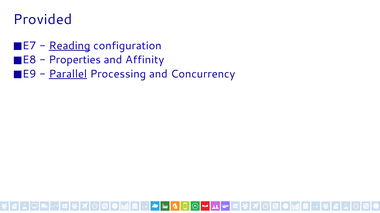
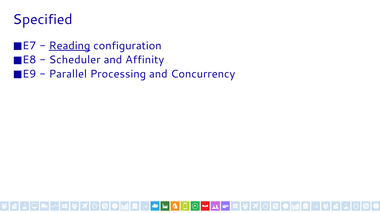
Provided: Provided -> Specified (43, 19)
Properties: Properties -> Scheduler (75, 60)
Parallel underline: present -> none (68, 74)
